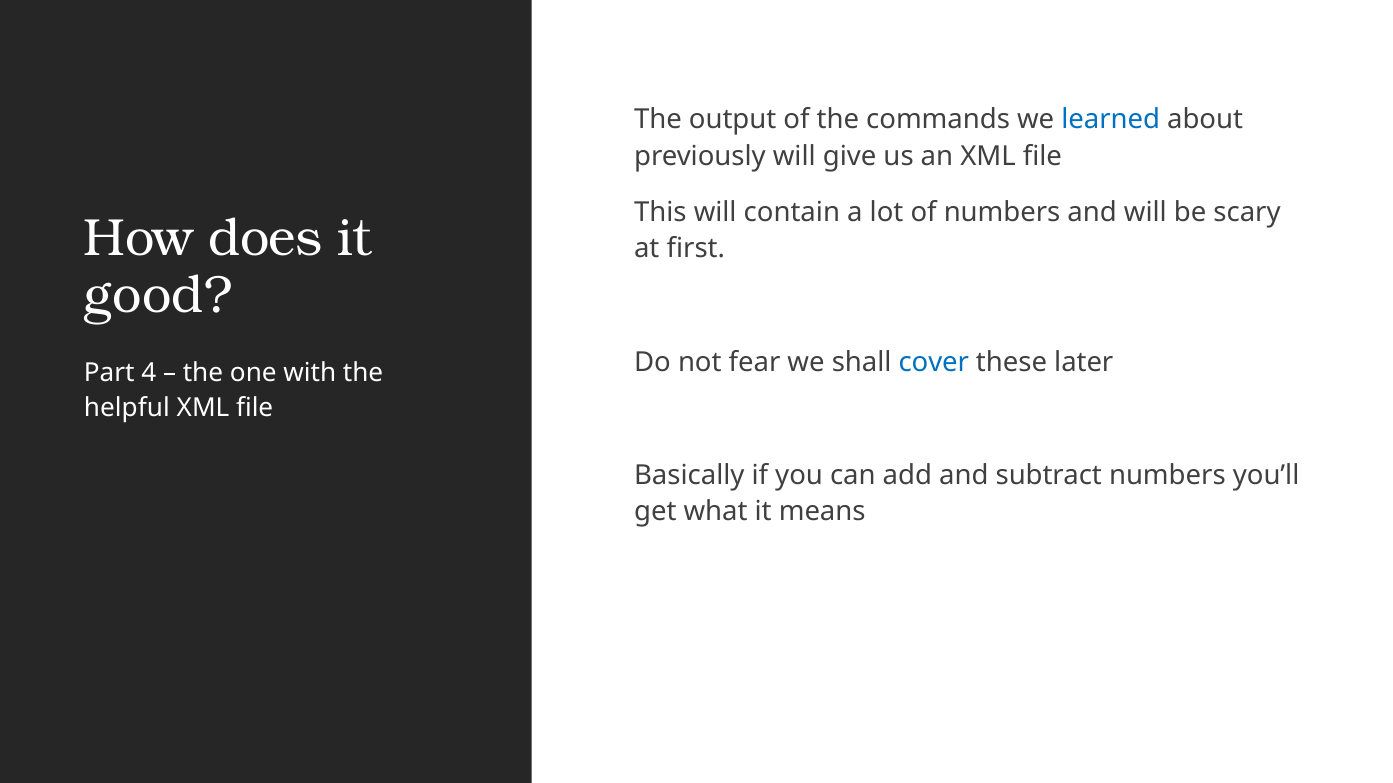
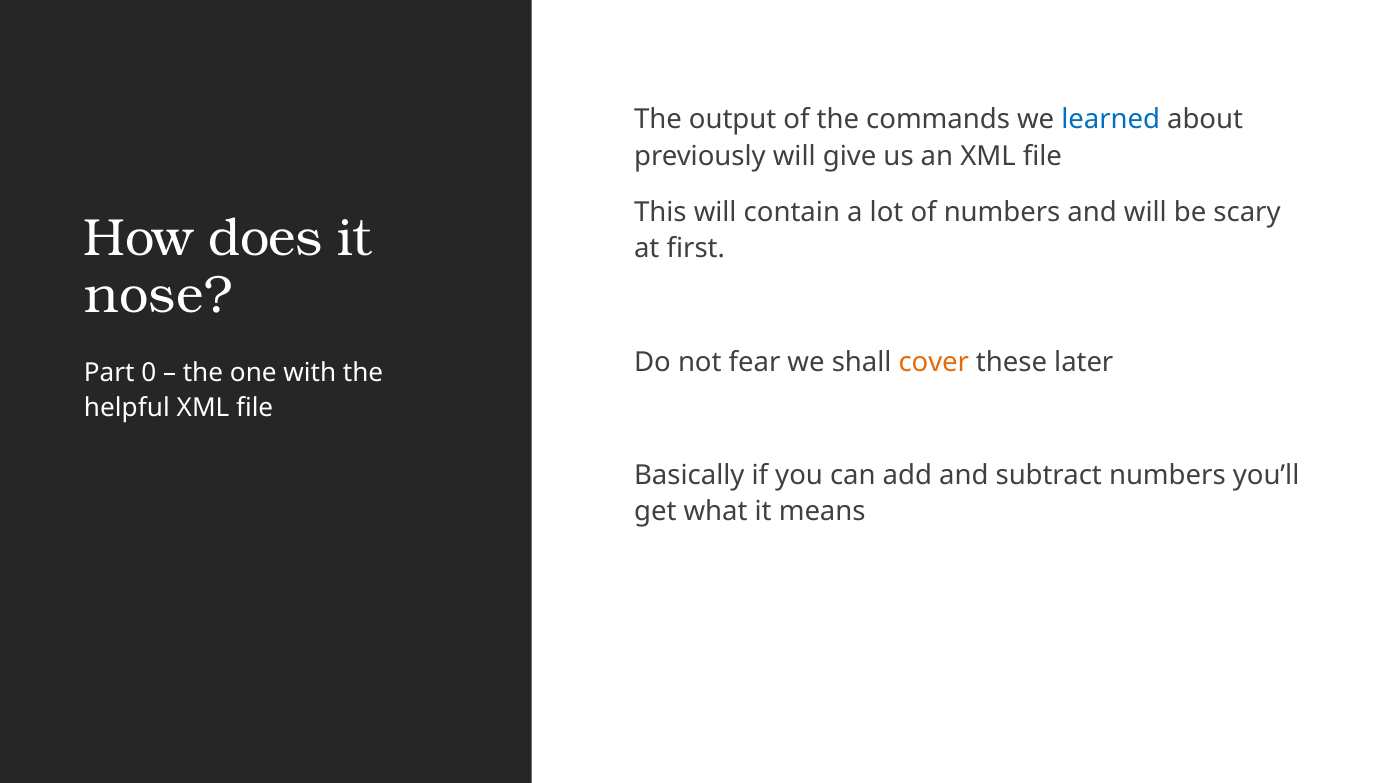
good: good -> nose (158, 295)
cover colour: blue -> orange (934, 362)
4: 4 -> 0 (149, 374)
